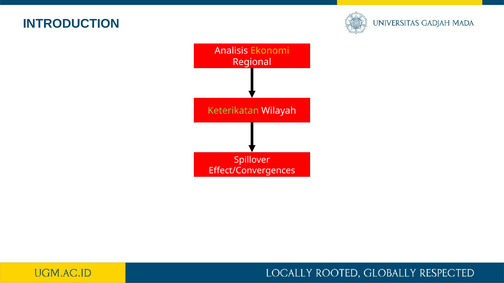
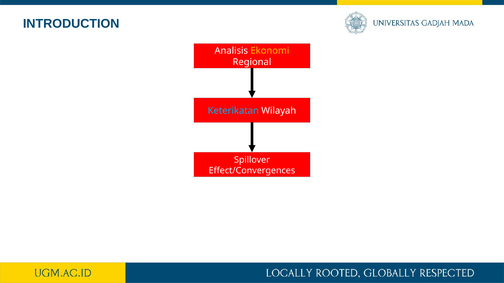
Keterikatan colour: light green -> light blue (233, 111)
